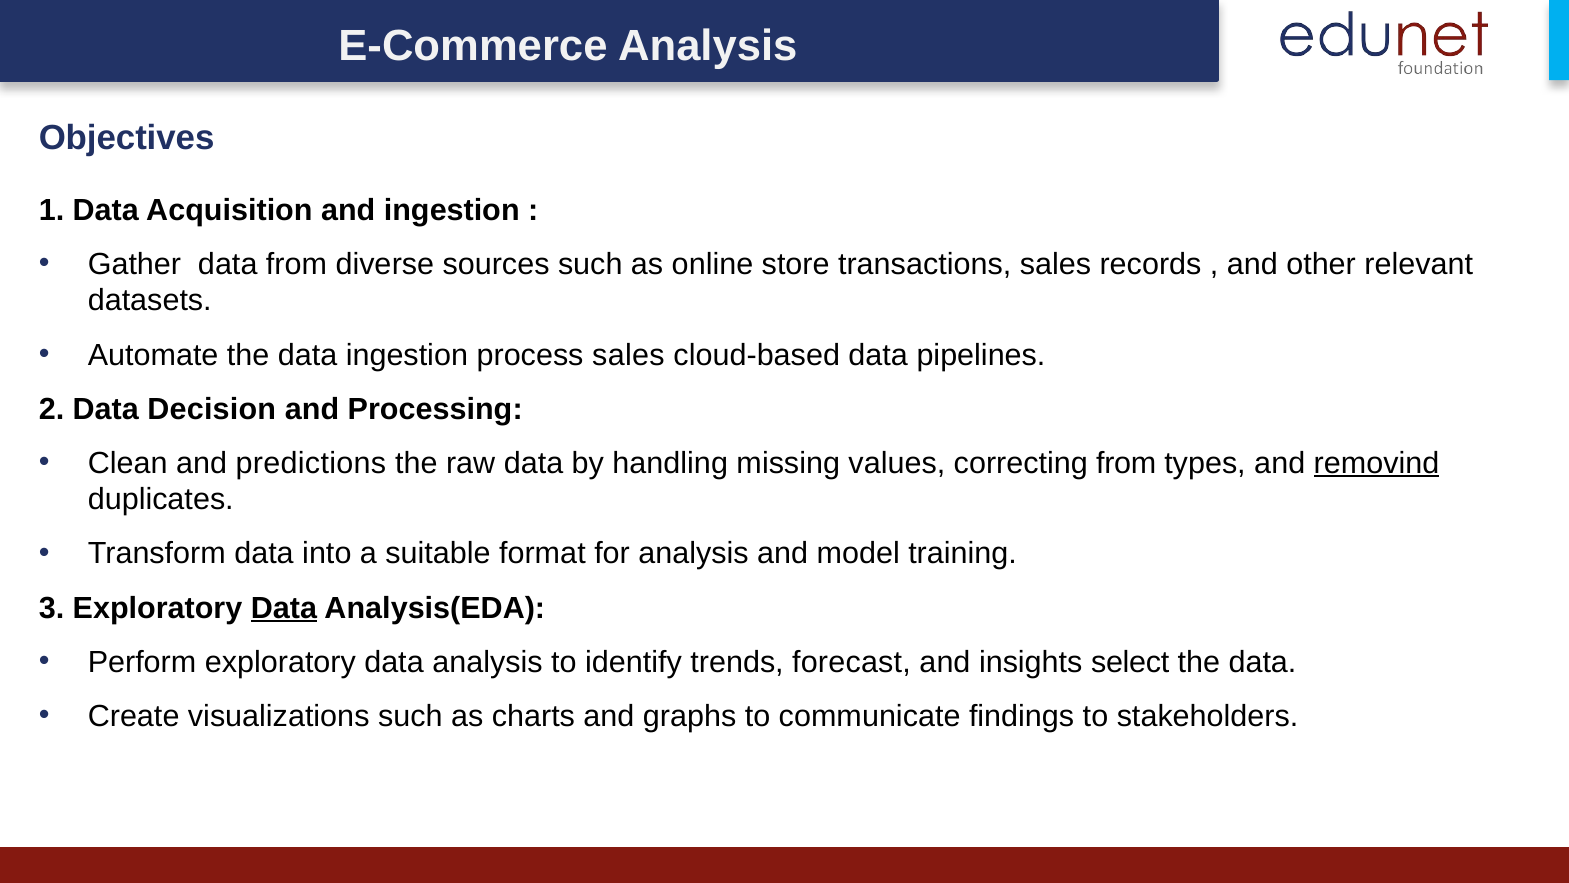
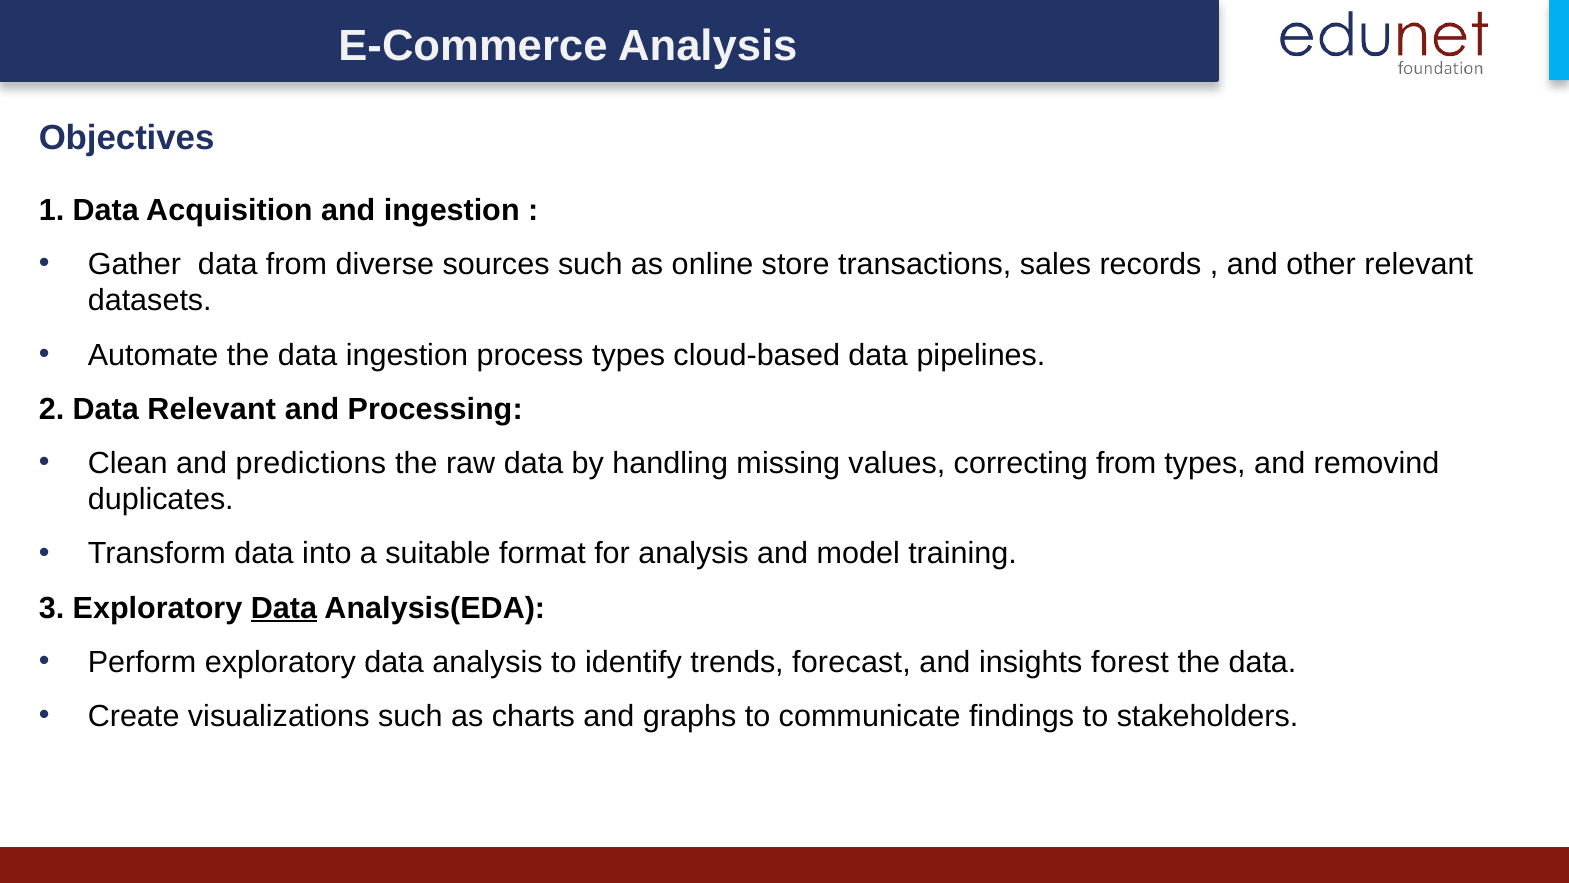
process sales: sales -> types (629, 355)
Data Decision: Decision -> Relevant (212, 409)
removind underline: present -> none (1377, 463)
select: select -> forest (1130, 662)
